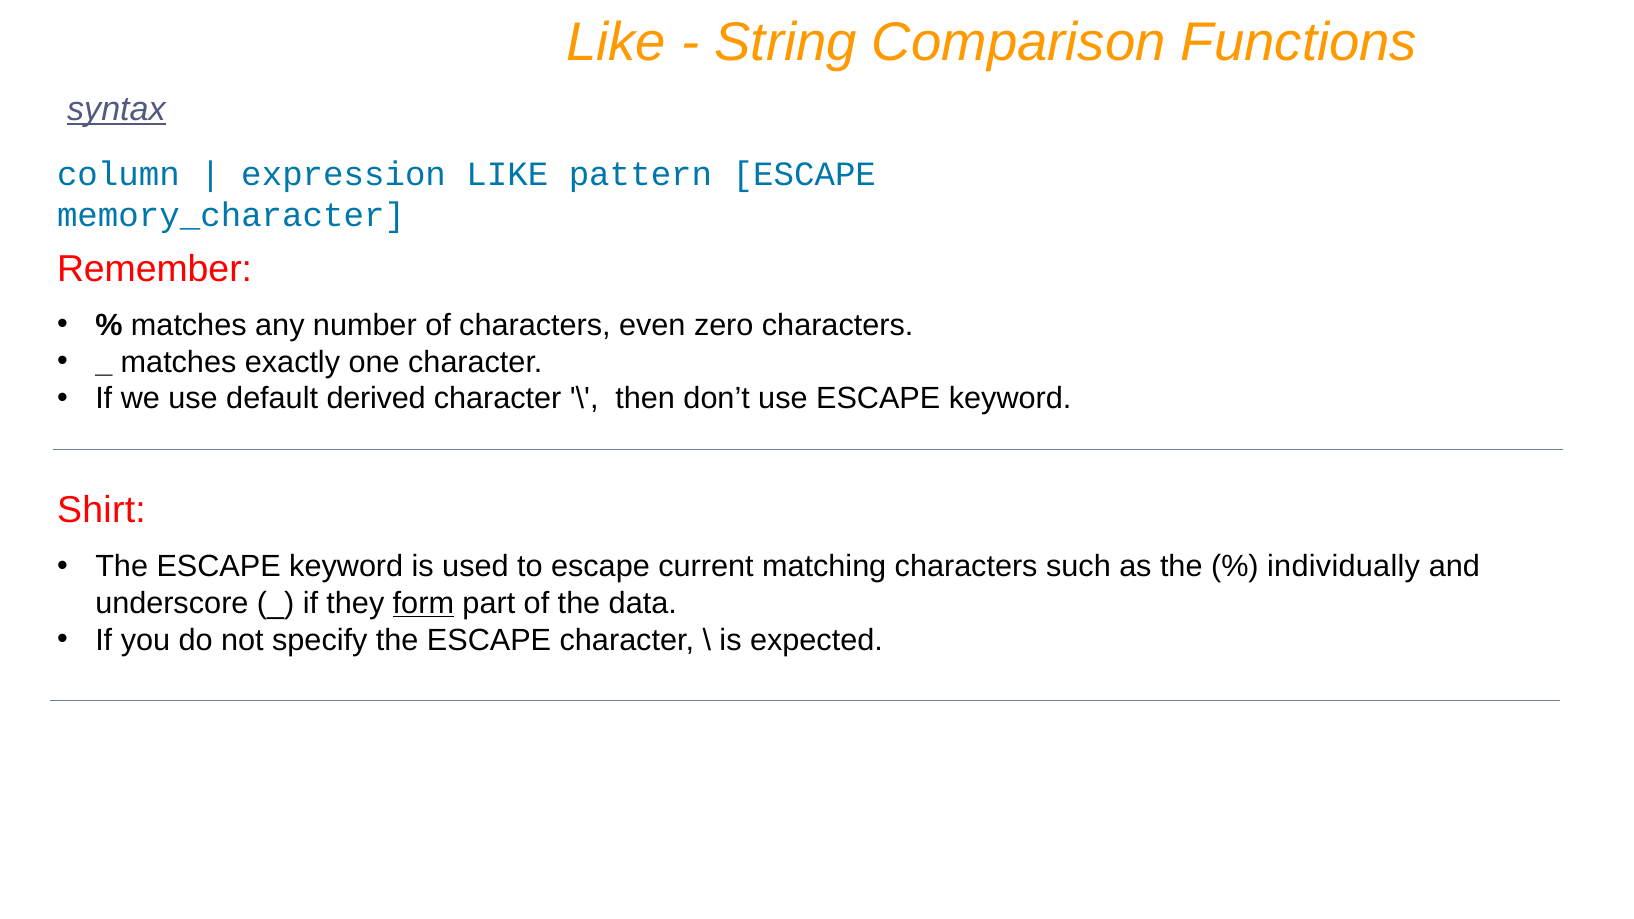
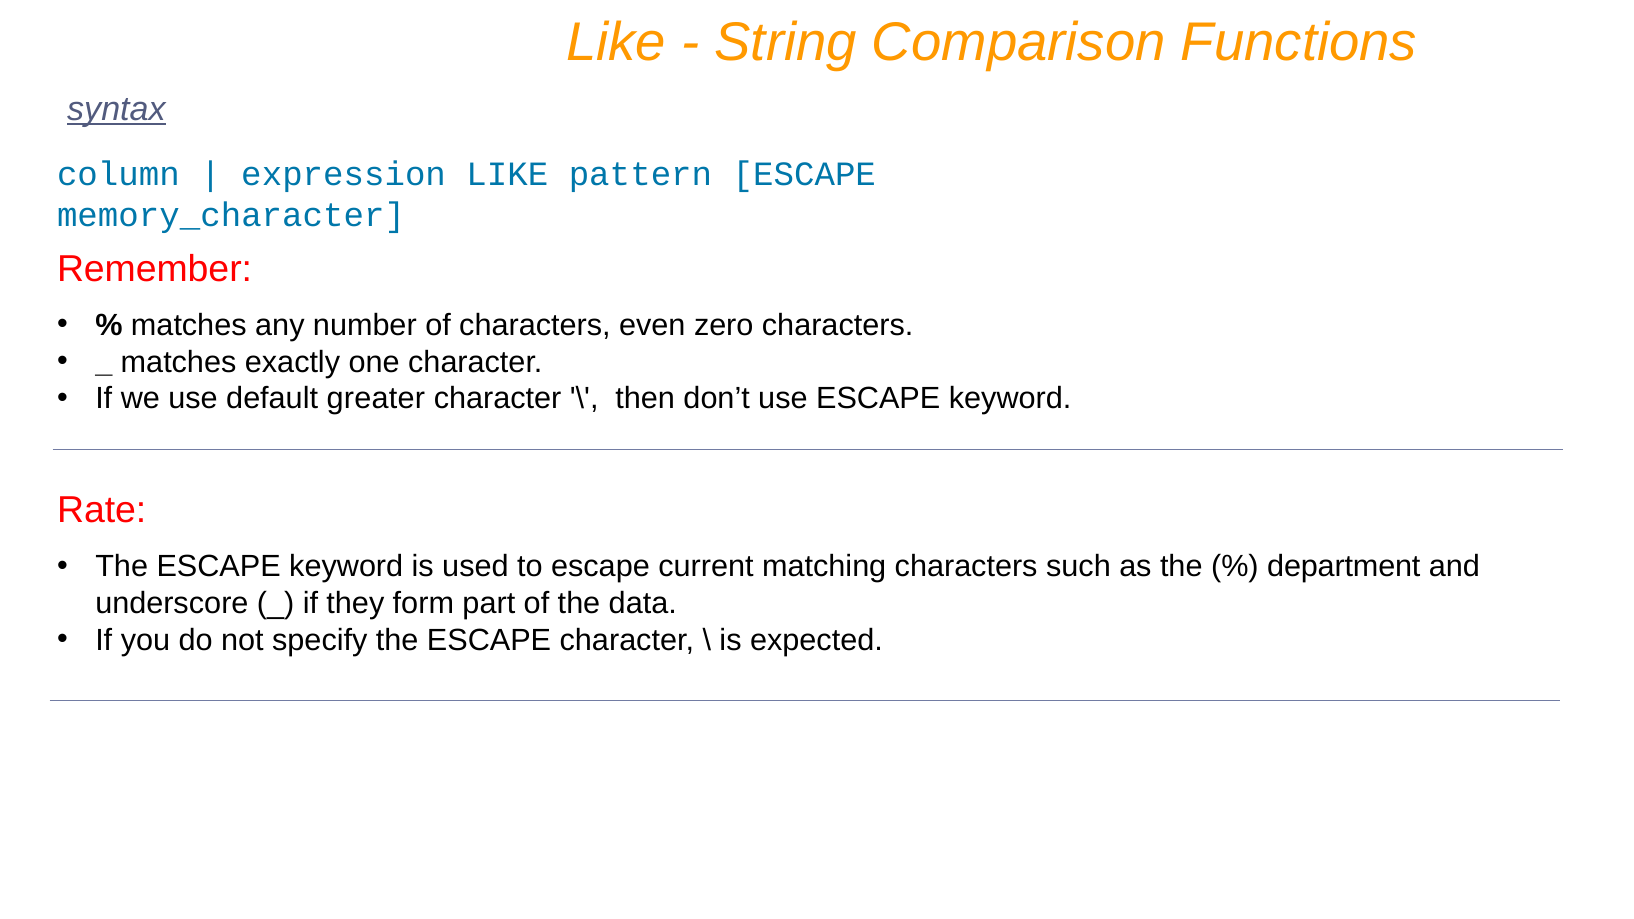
derived: derived -> greater (376, 399)
Shirt: Shirt -> Rate (102, 510)
individually: individually -> department (1344, 567)
form underline: present -> none (423, 603)
